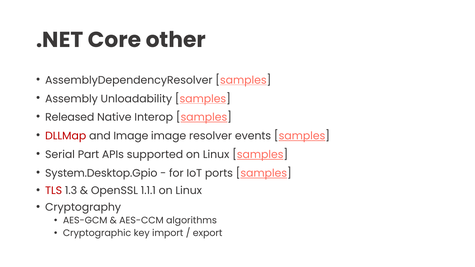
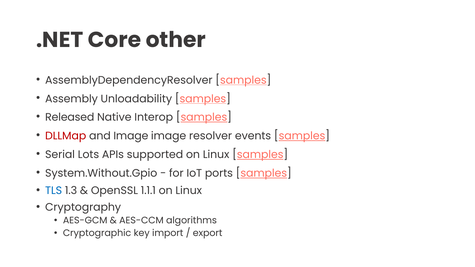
Part: Part -> Lots (88, 155)
System.Desktop.Gpio: System.Desktop.Gpio -> System.Without.Gpio (101, 173)
TLS colour: red -> blue (54, 191)
